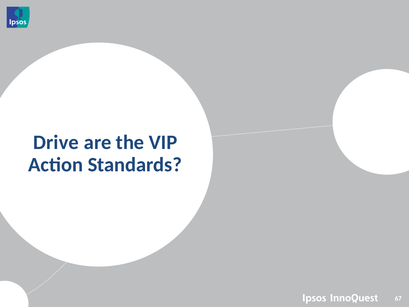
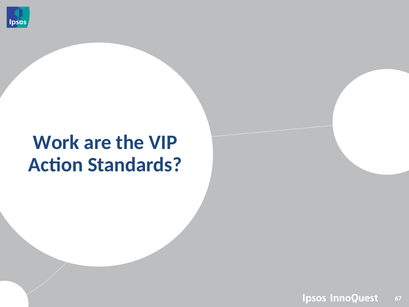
Drive: Drive -> Work (56, 142)
